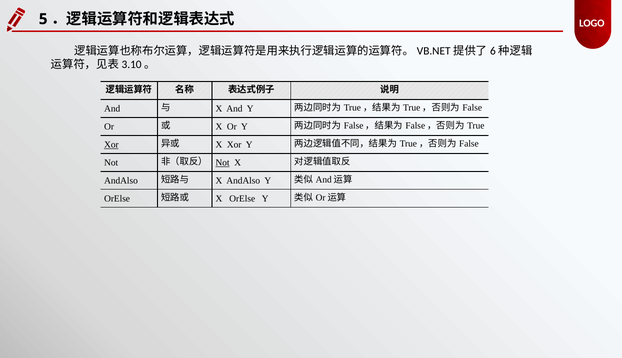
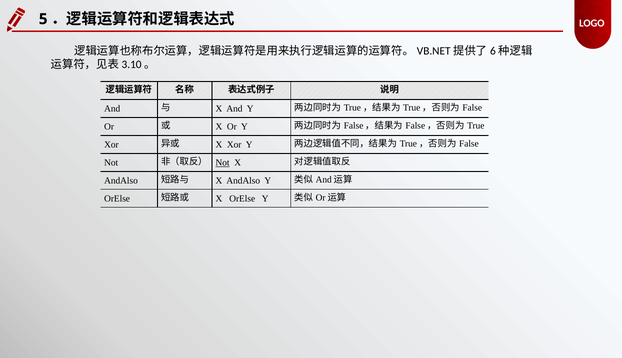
Xor underline: present -> none (111, 145)
